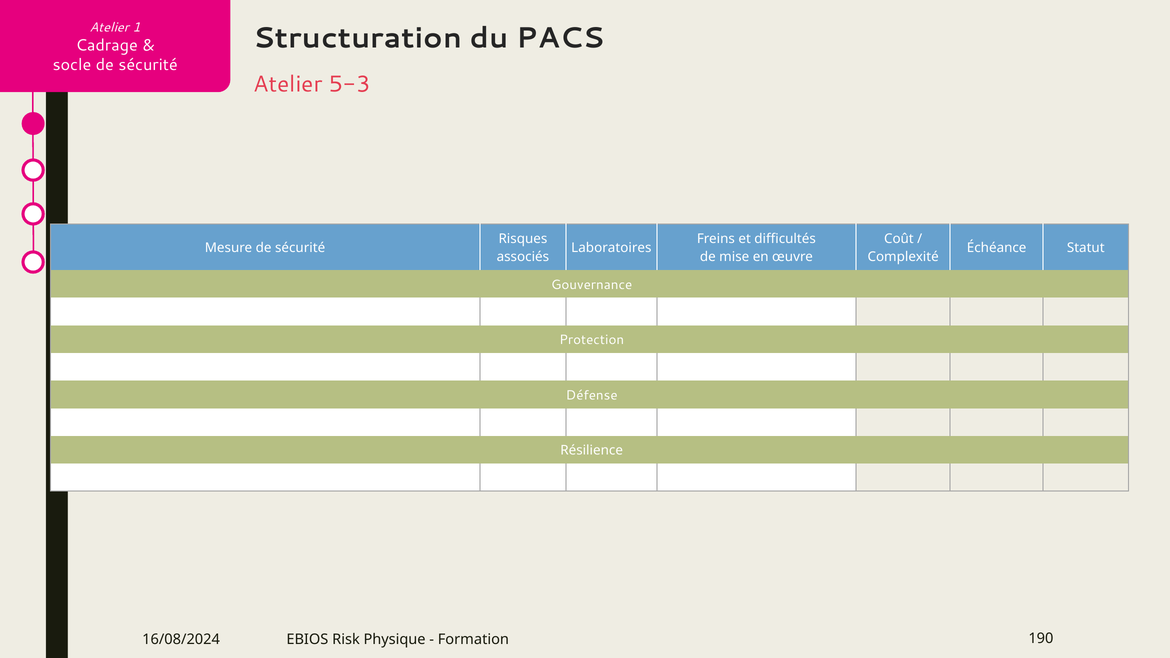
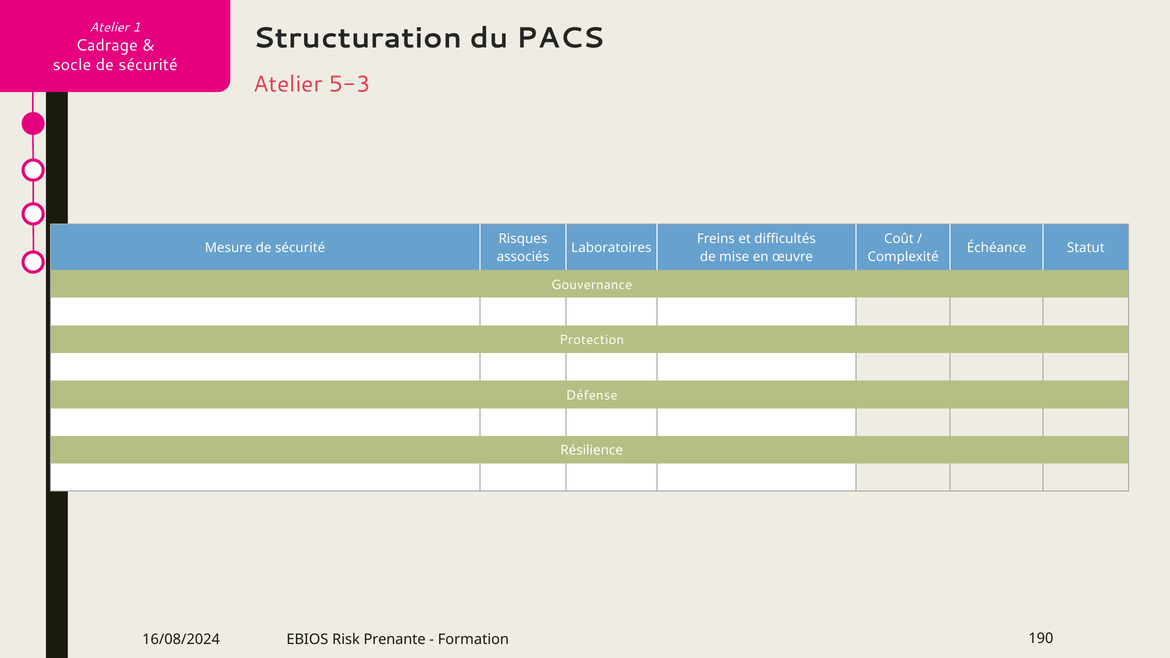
Physique: Physique -> Prenante (395, 640)
